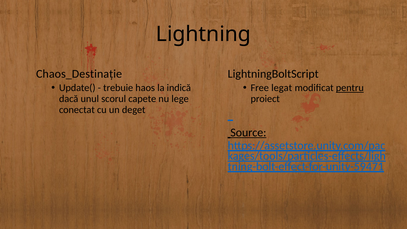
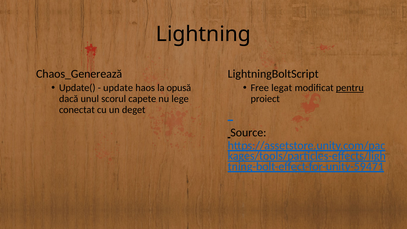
Chaos_Destinație: Chaos_Destinație -> Chaos_Generează (79, 74)
trebuie: trebuie -> update (118, 88)
indică: indică -> opusă (179, 88)
Source underline: present -> none (248, 133)
